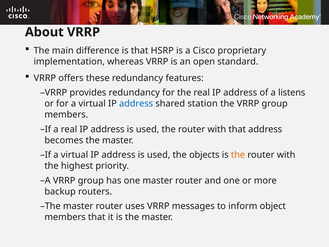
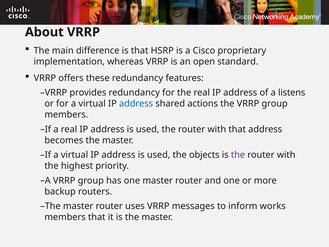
station: station -> actions (203, 104)
the colour: orange -> purple (238, 155)
object: object -> works (273, 206)
